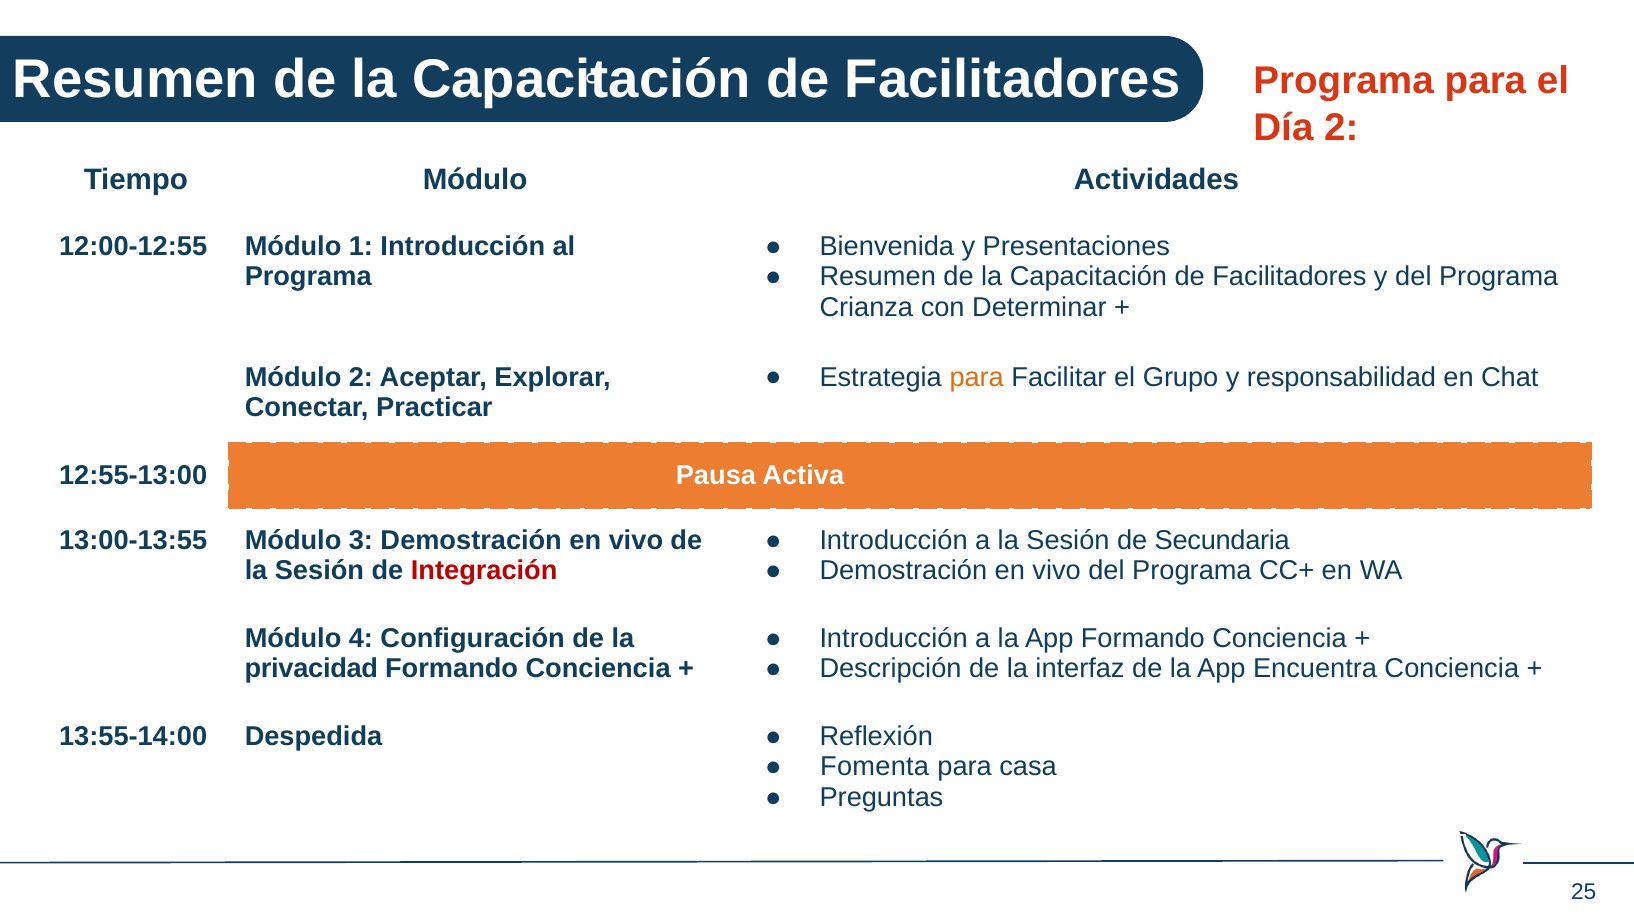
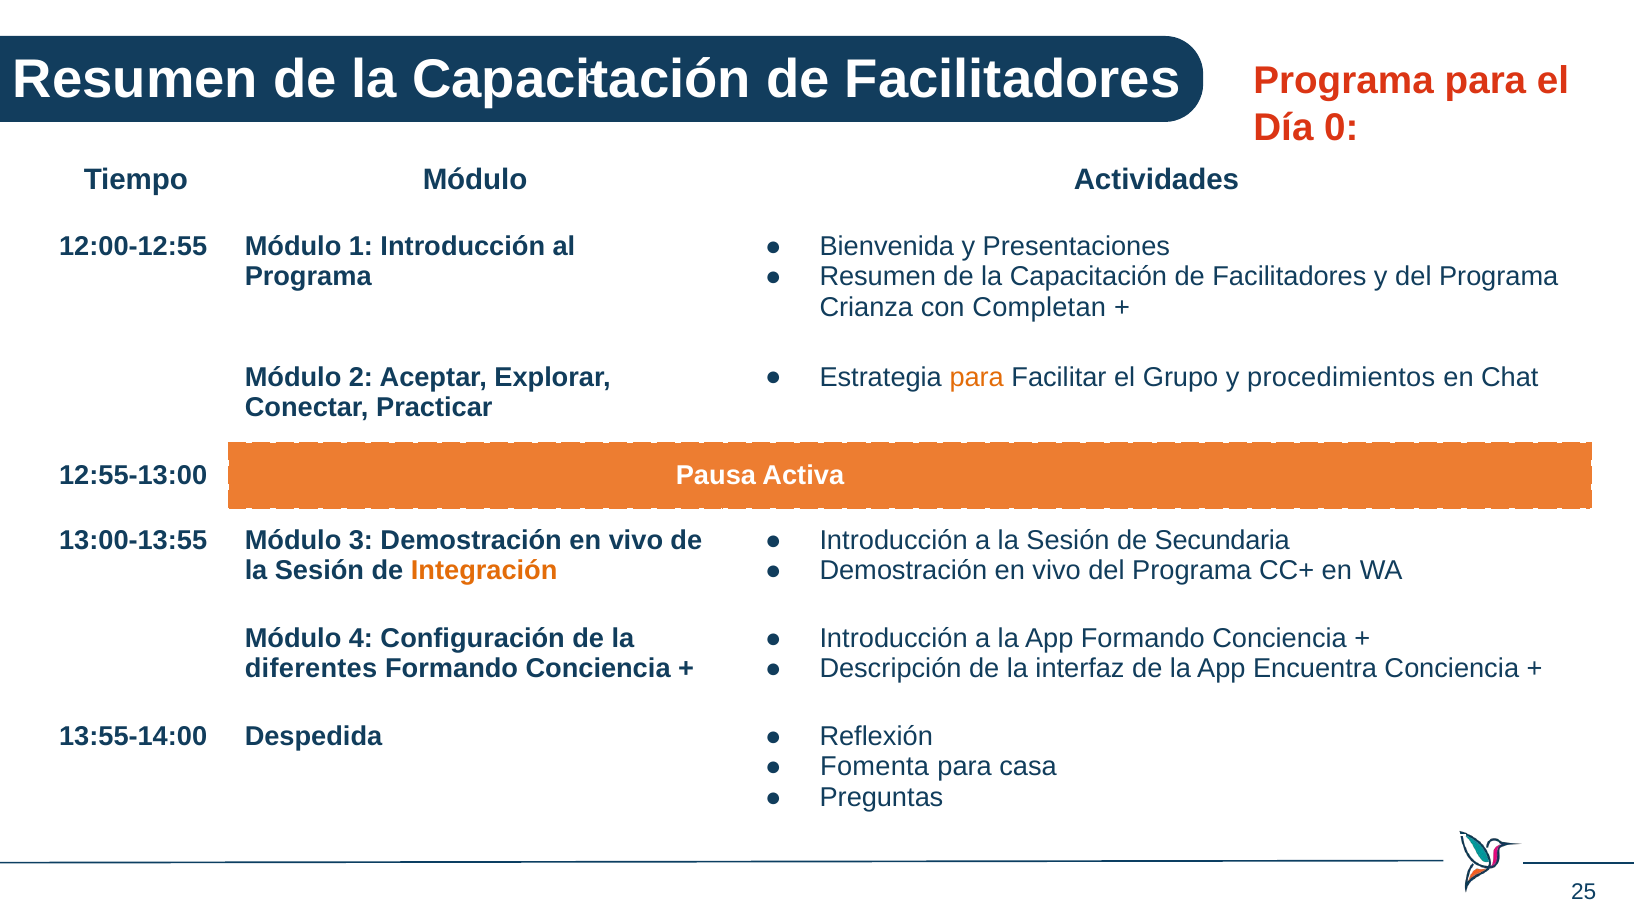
Día 2: 2 -> 0 (1341, 128)
Determinar: Determinar -> Completan (1039, 307)
responsabilidad: responsabilidad -> procedimientos (1341, 377)
Integración colour: red -> orange (484, 571)
privacidad: privacidad -> diferentes (311, 669)
